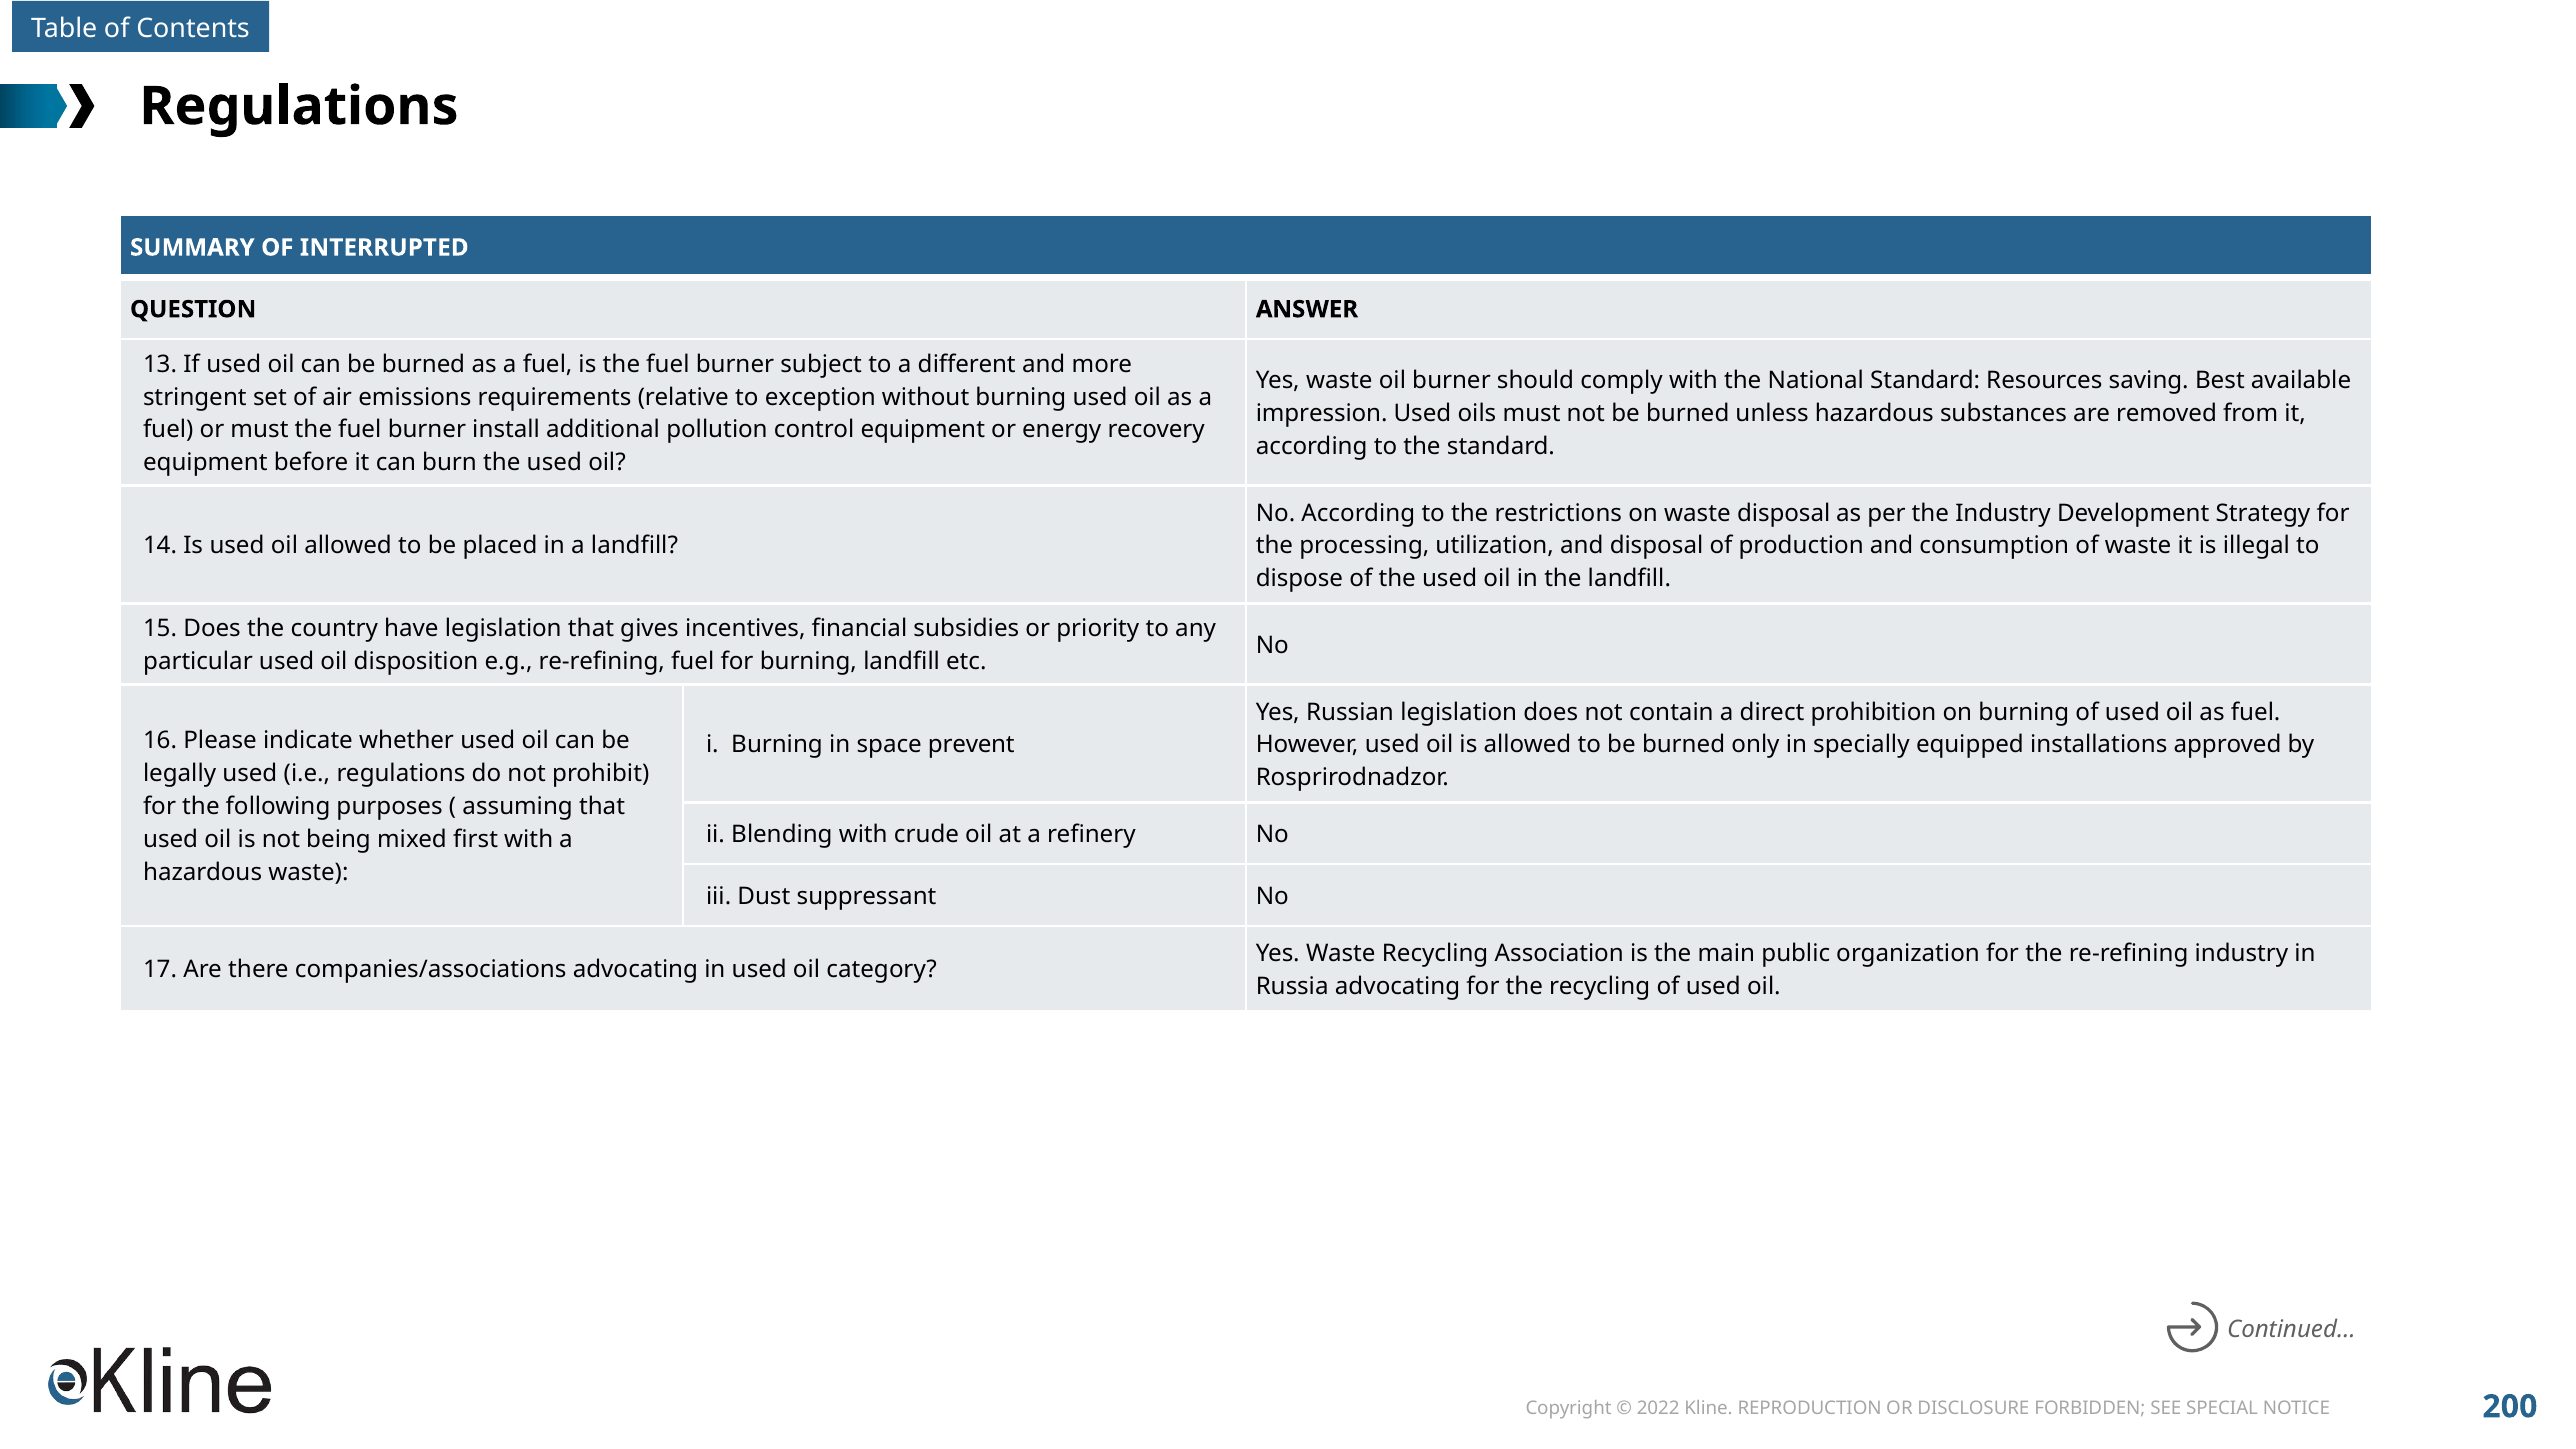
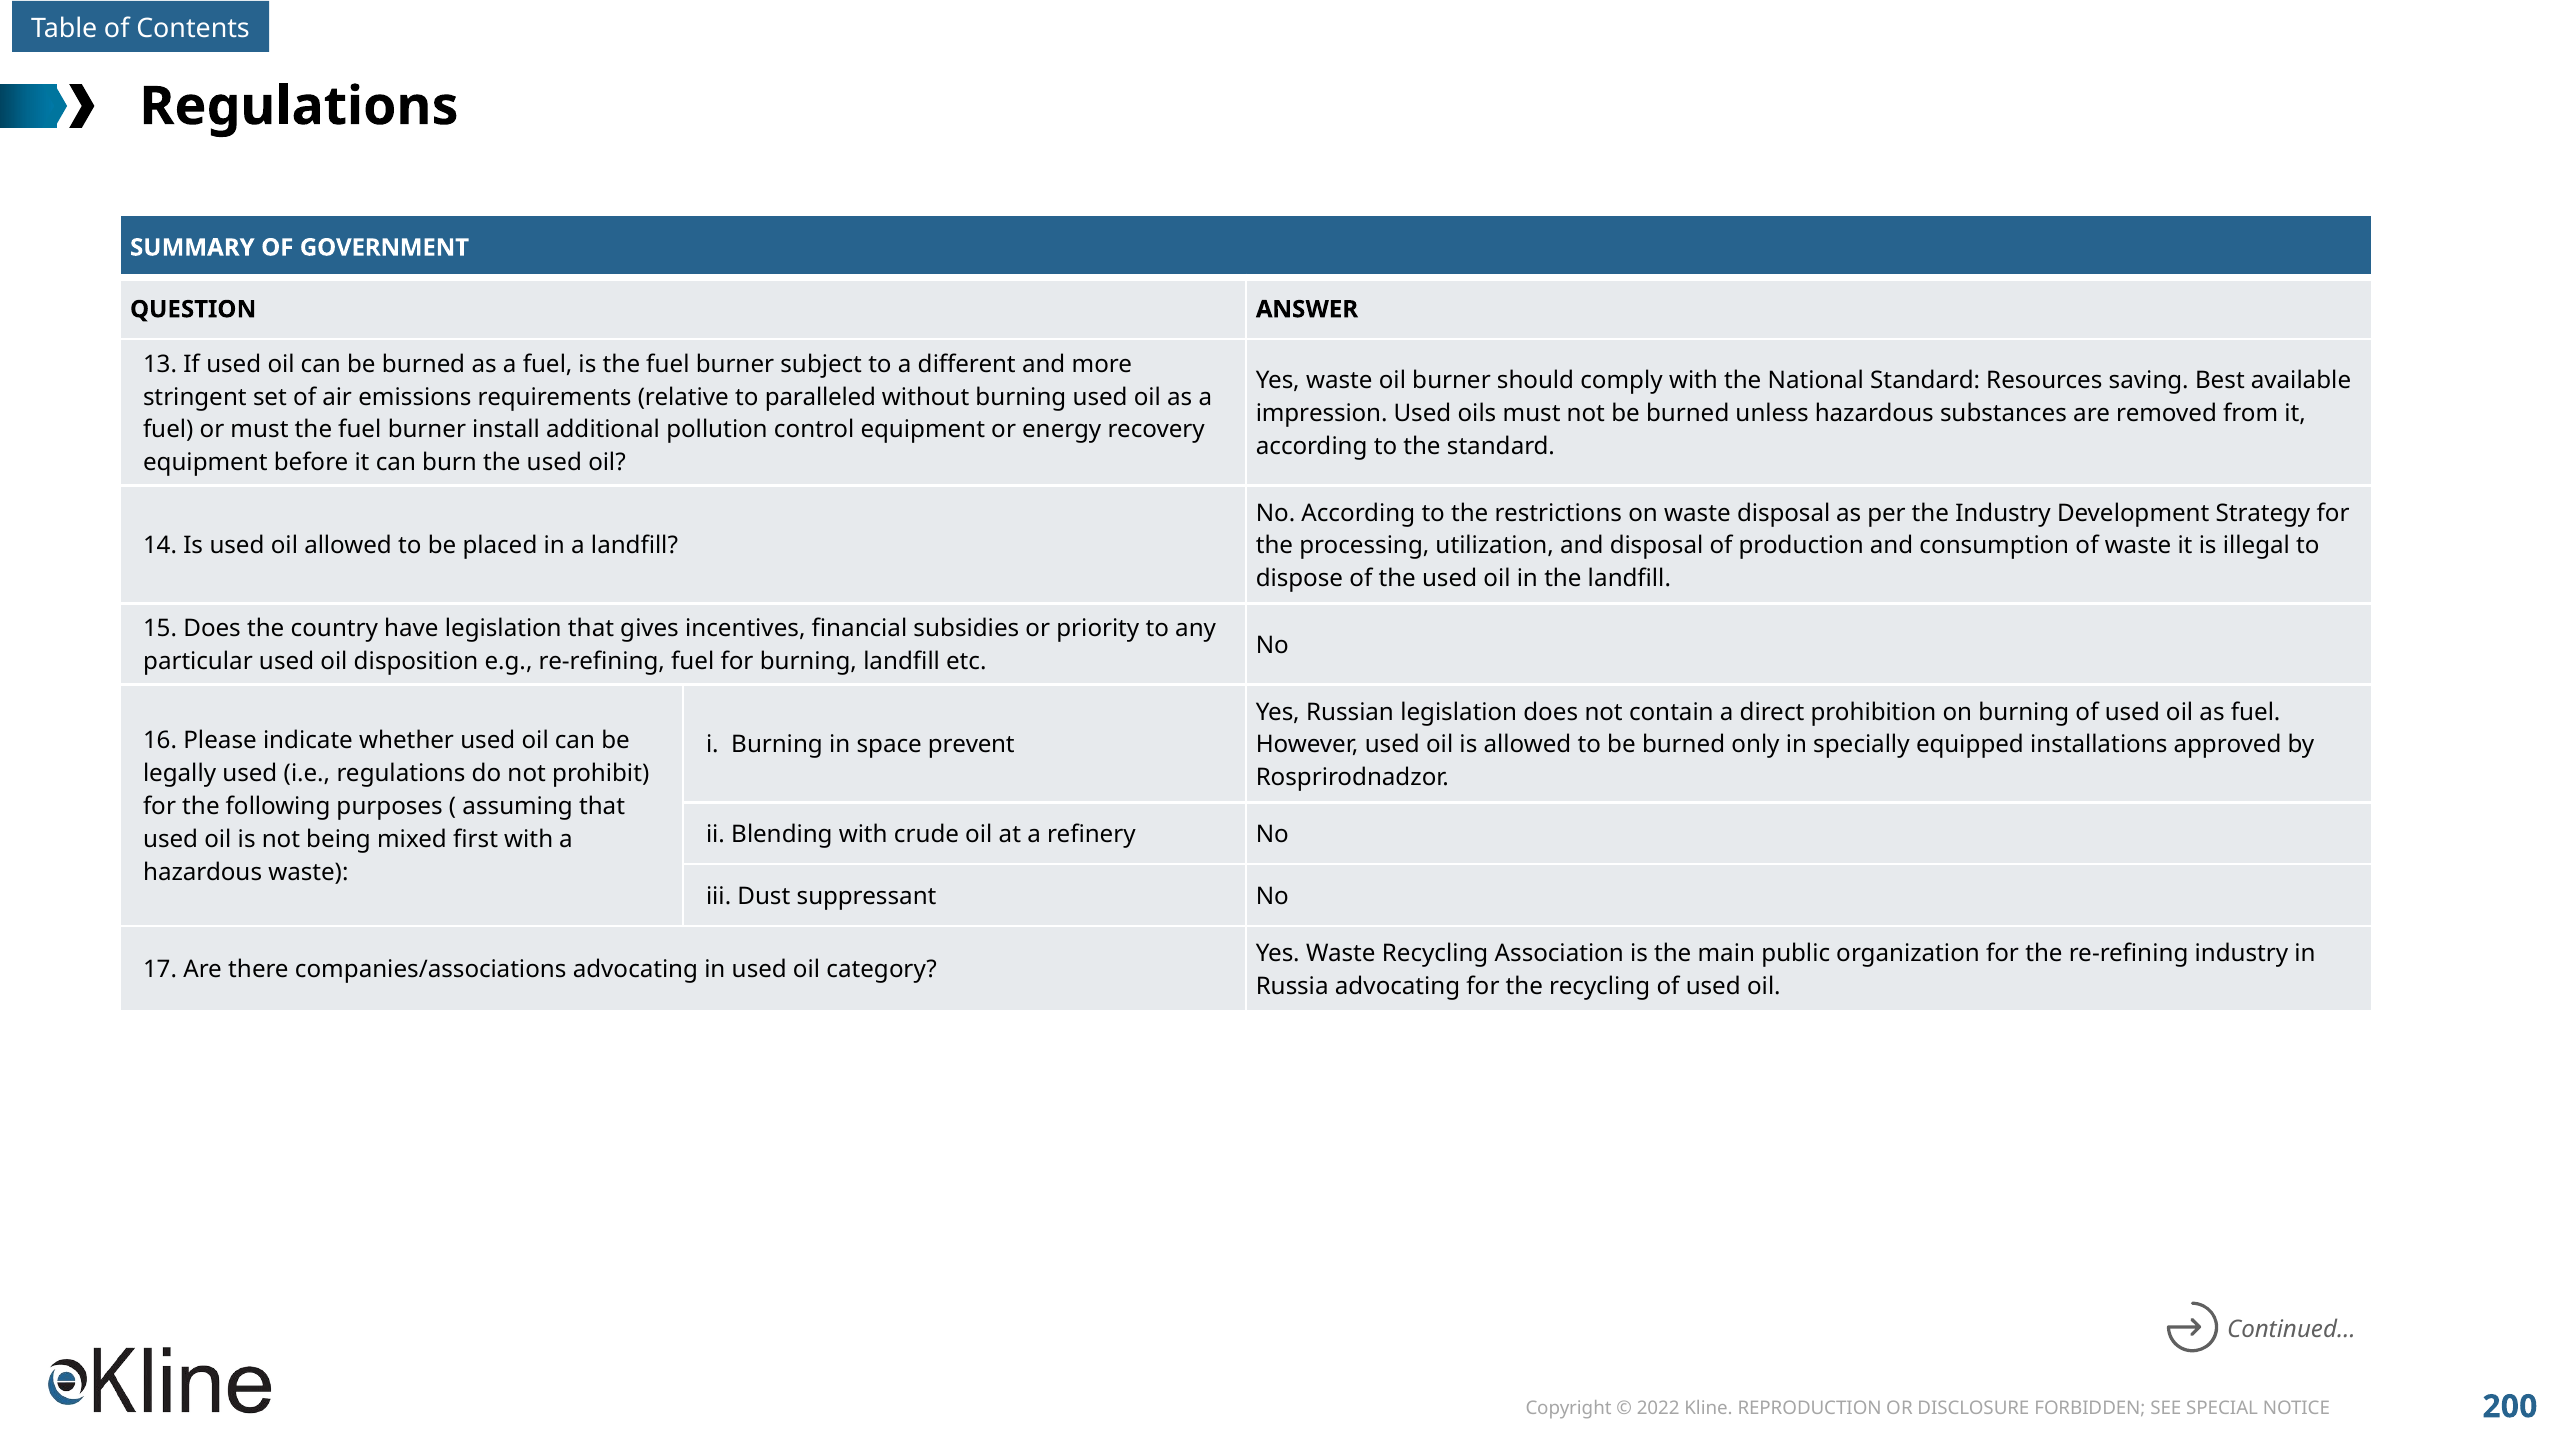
INTERRUPTED: INTERRUPTED -> GOVERNMENT (384, 248)
exception: exception -> paralleled (820, 397)
